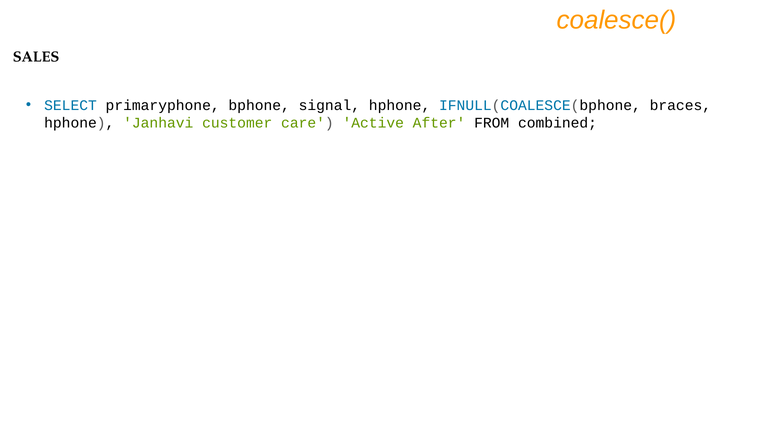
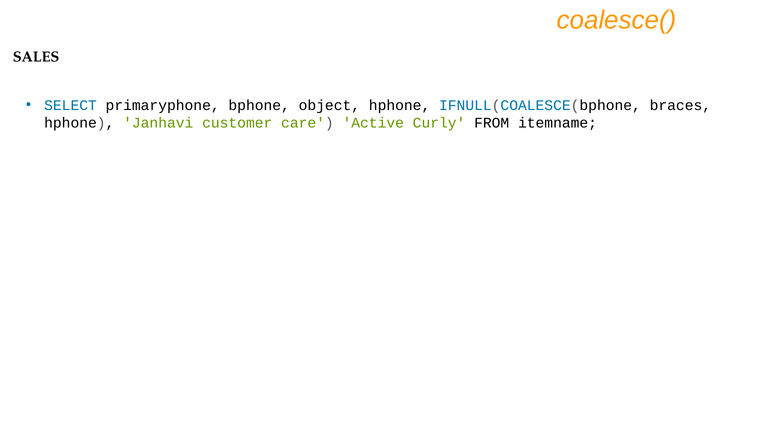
signal: signal -> object (329, 105)
After: After -> Curly (439, 123)
combined: combined -> itemname (558, 123)
